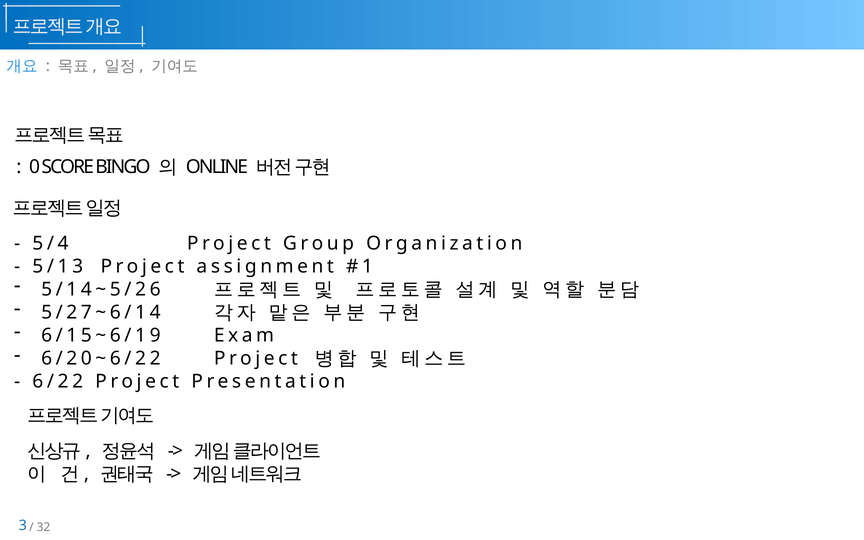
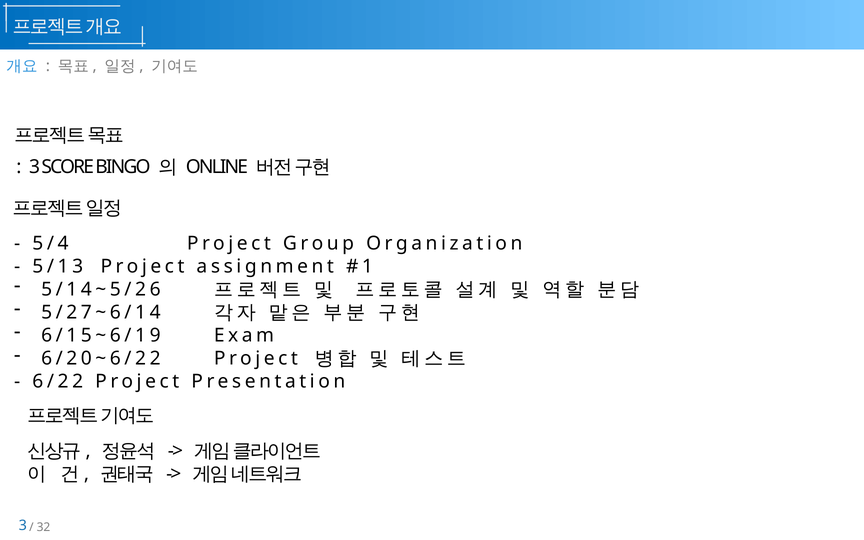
0: 0 -> 3 (35, 167)
